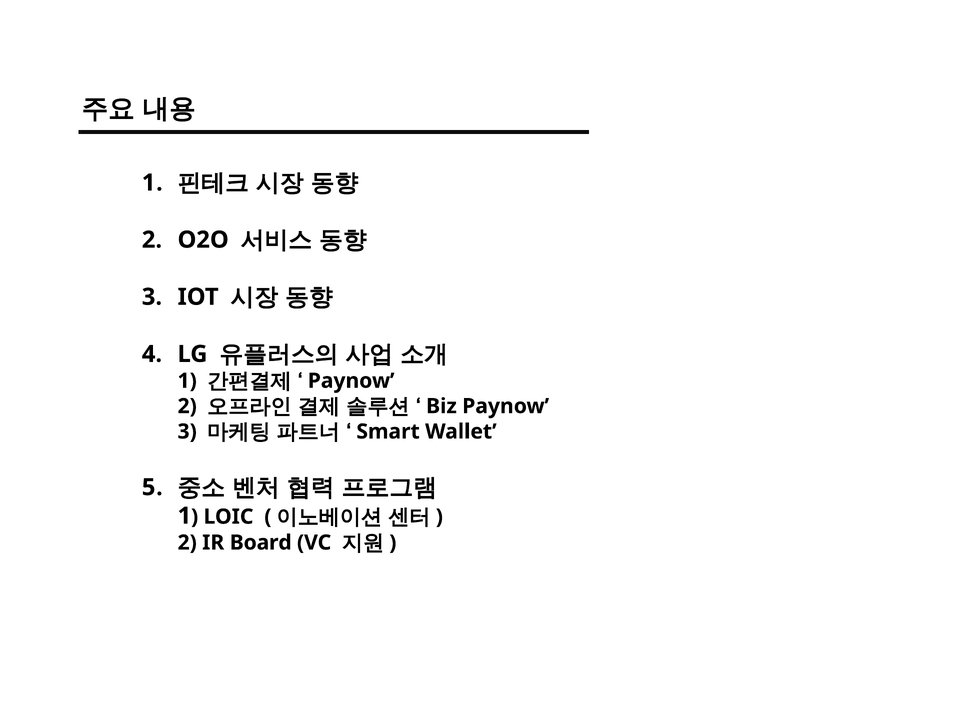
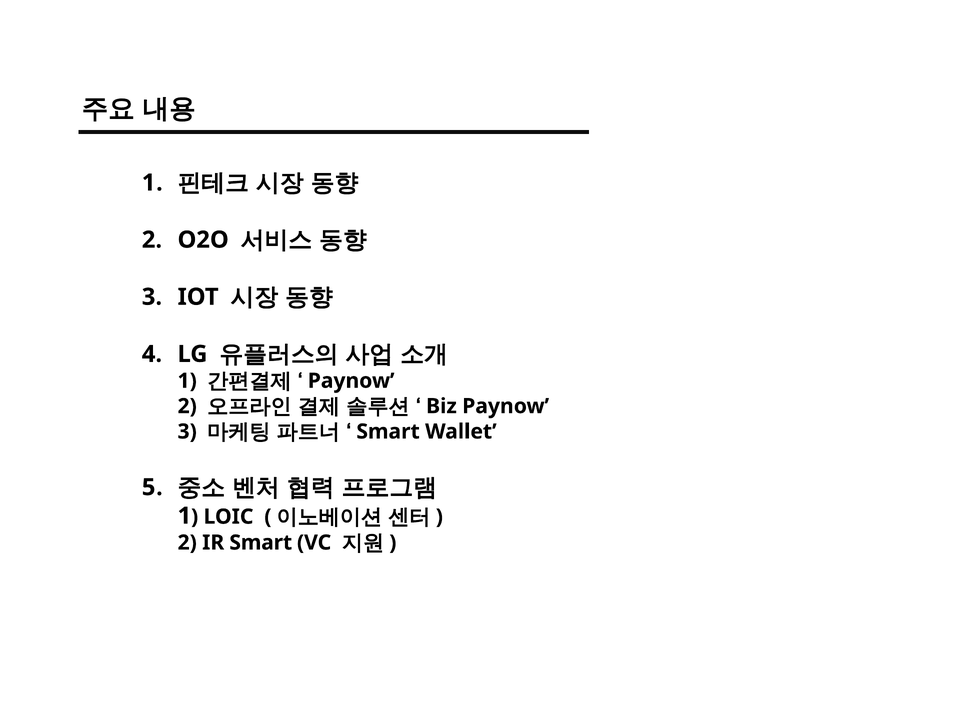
IR Board: Board -> Smart (261, 543)
